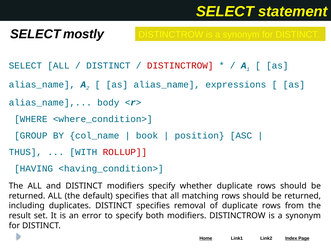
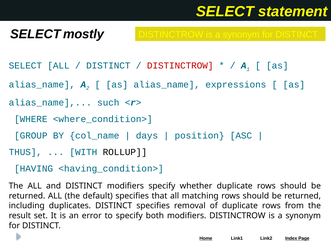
body: body -> such (108, 103)
book: book -> days (147, 136)
ROLLUP colour: red -> black (125, 152)
